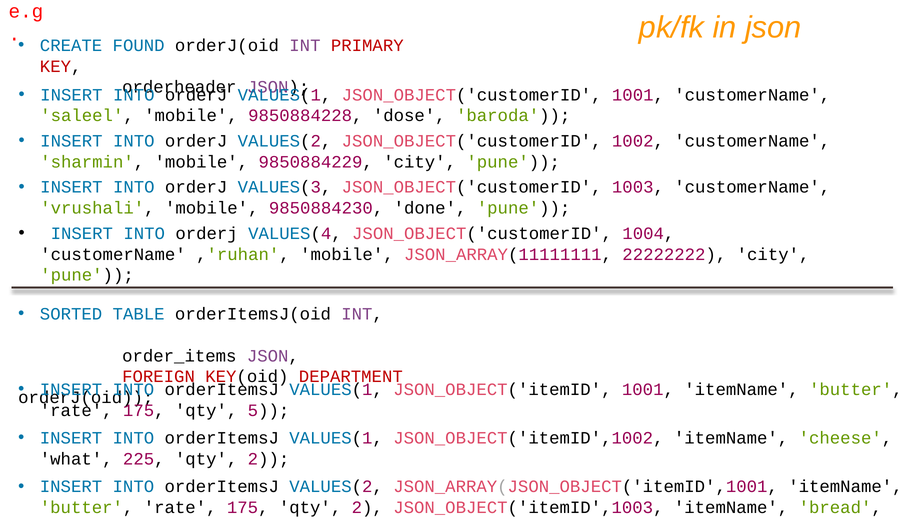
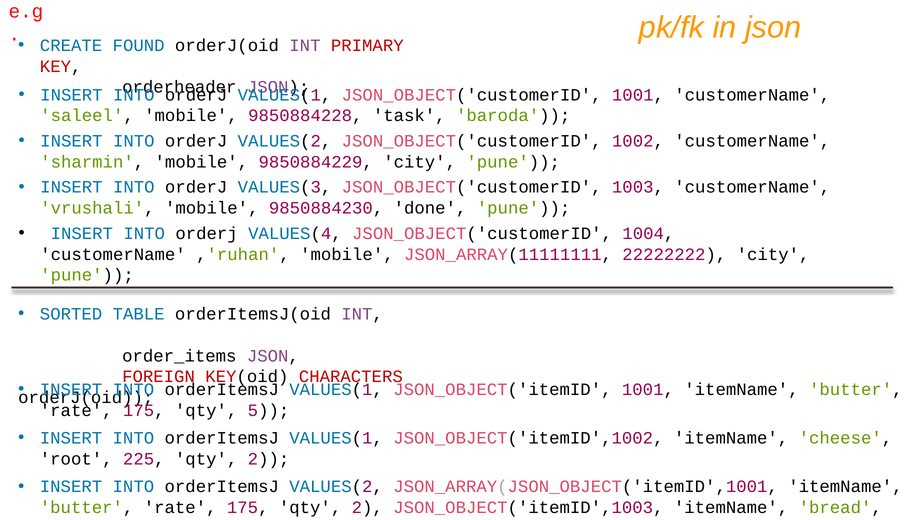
dose: dose -> task (409, 116)
DEPARTMENT: DEPARTMENT -> CHARACTERS (351, 376)
what: what -> root (76, 459)
